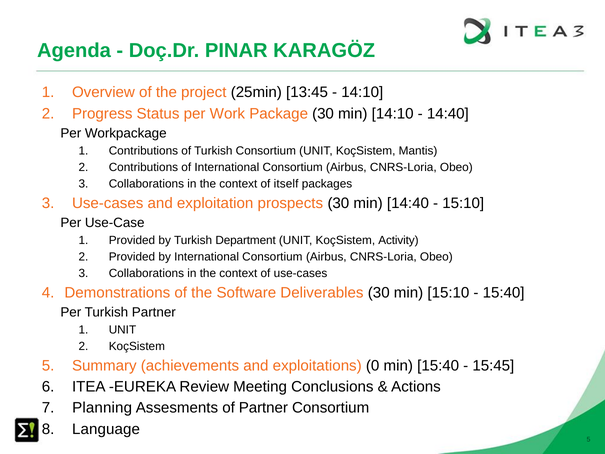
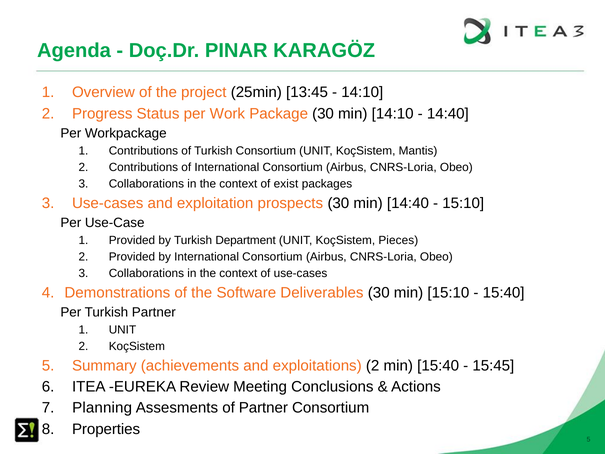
itself: itself -> exist (286, 184)
Activity: Activity -> Pieces (398, 240)
exploitations 0: 0 -> 2 (373, 365)
Language: Language -> Properties (106, 429)
